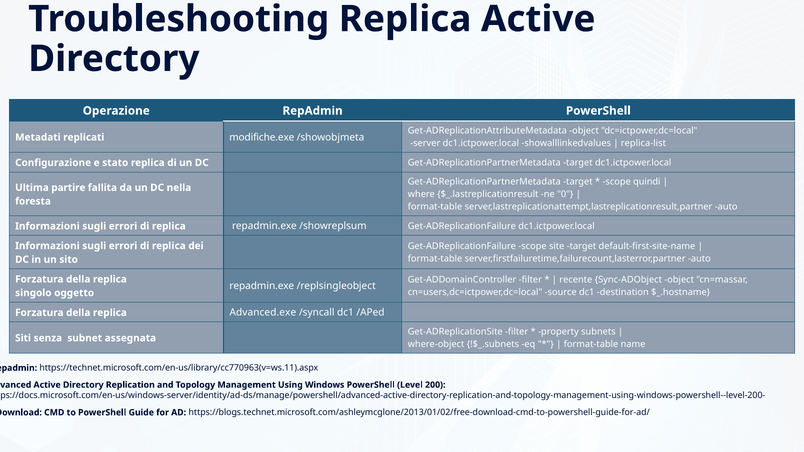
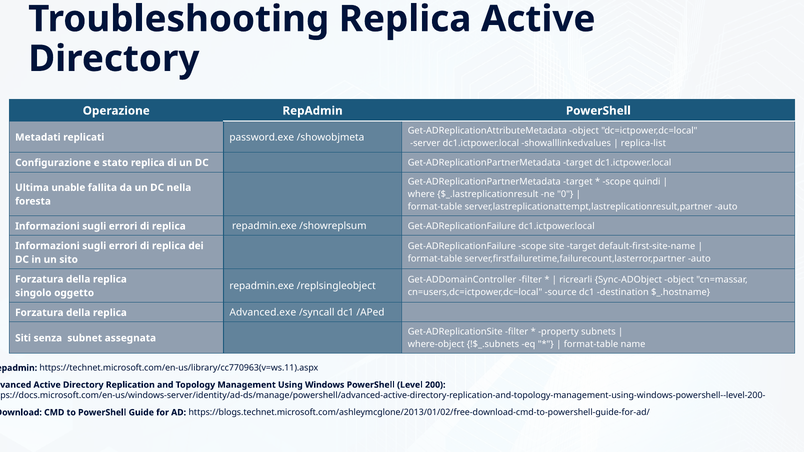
modifiche.exe: modifiche.exe -> password.exe (262, 137)
partire: partire -> unable (68, 188)
recente: recente -> ricrearli (576, 280)
